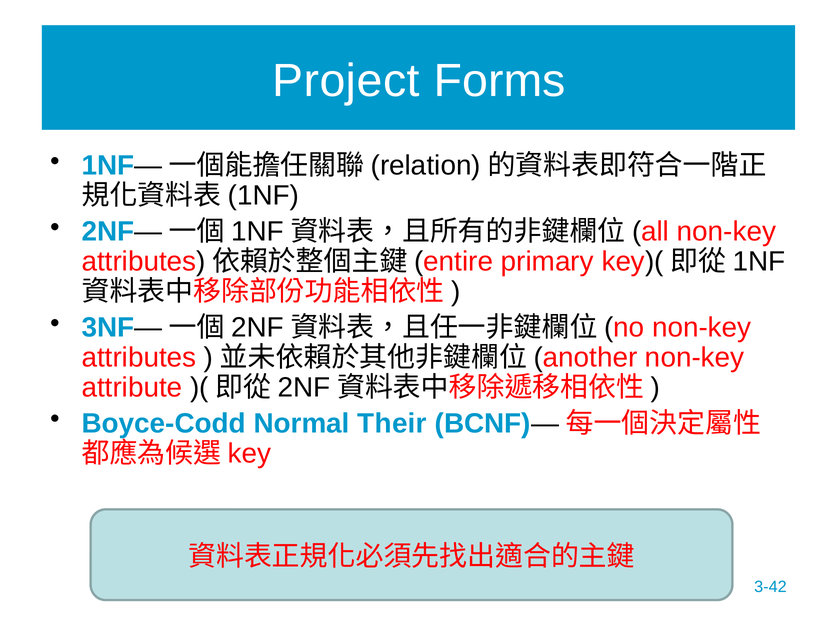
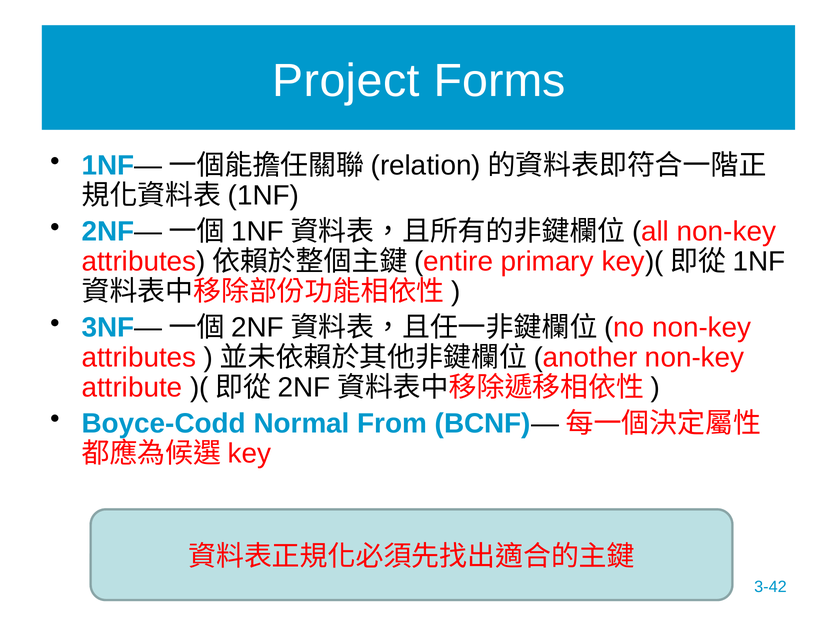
Their: Their -> From (392, 423)
